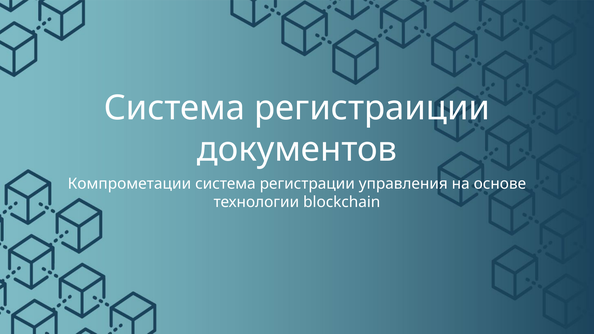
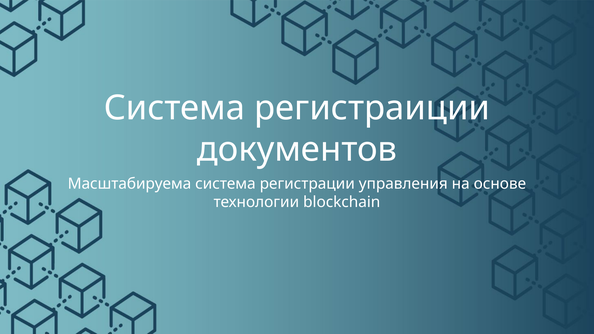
Компрометации: Компрометации -> Масштабируема (129, 184)
